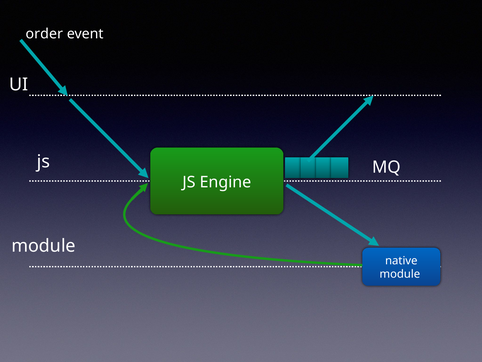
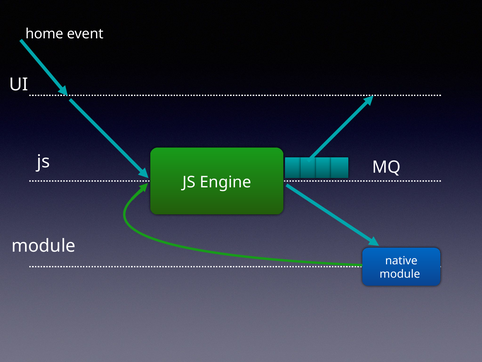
order: order -> home (44, 34)
